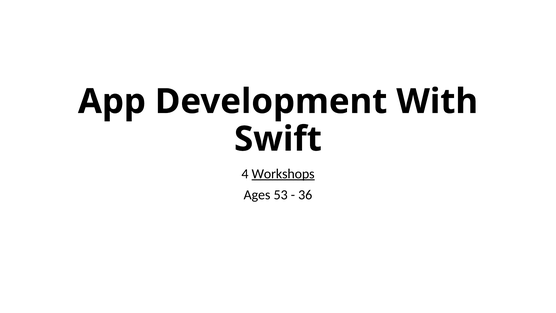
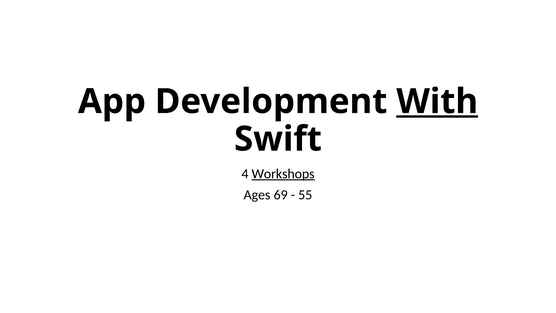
With underline: none -> present (437, 101)
53: 53 -> 69 (281, 195)
36: 36 -> 55 (305, 195)
